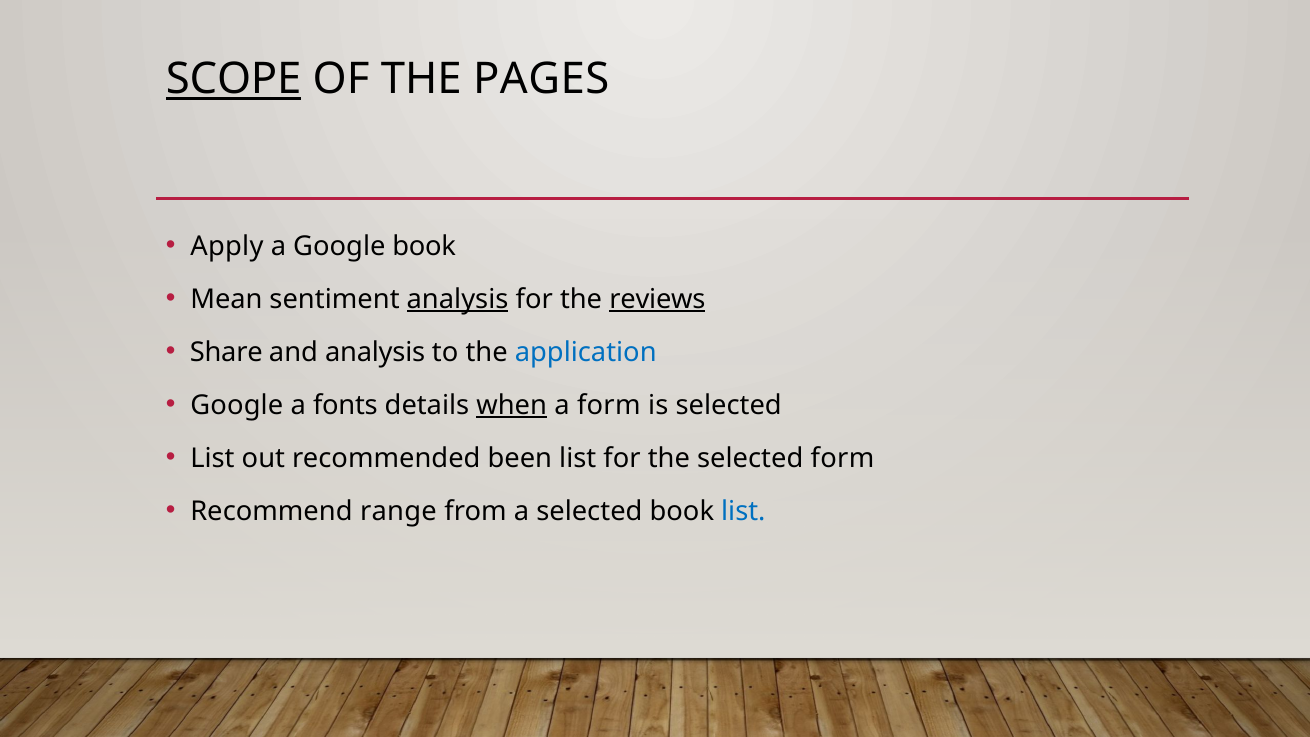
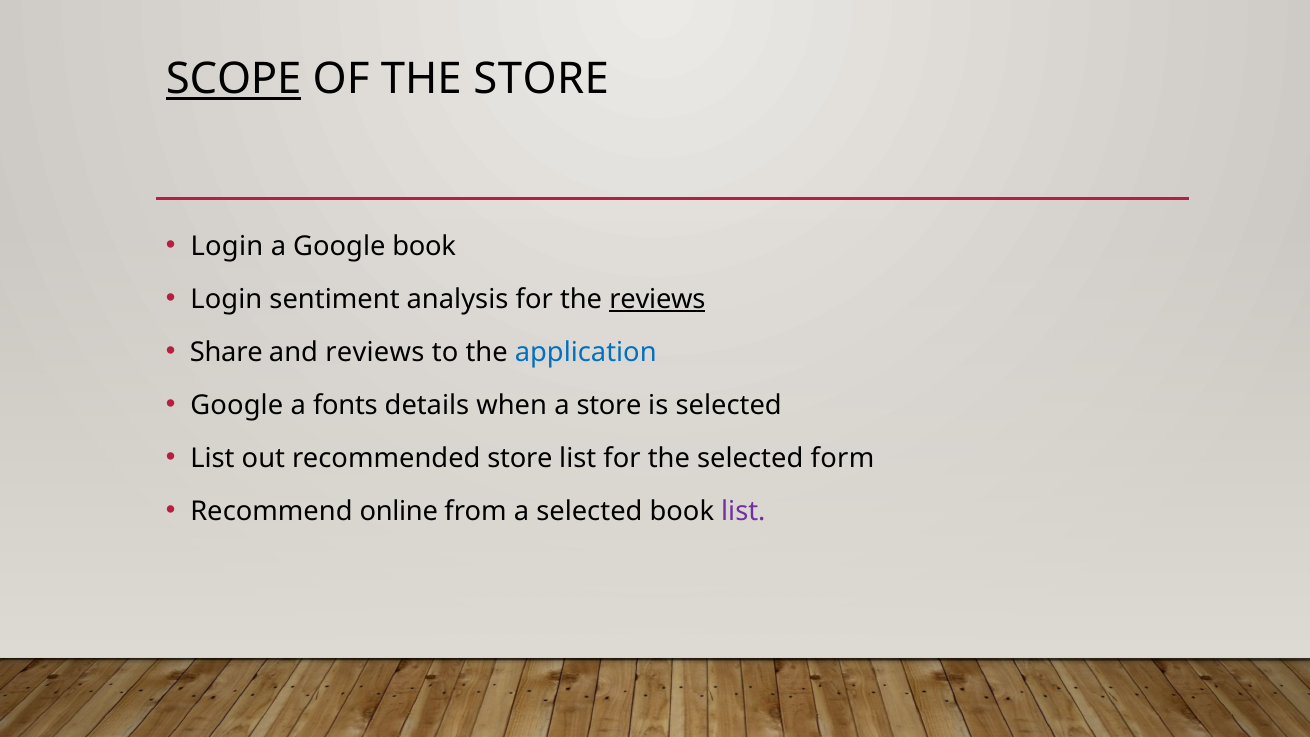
THE PAGES: PAGES -> STORE (541, 80)
Apply: Apply -> Login (227, 246)
Mean: Mean -> Login (226, 299)
analysis underline: present -> none (458, 299)
and analysis: analysis -> reviews (375, 352)
when underline: present -> none (512, 405)
a form: form -> store (609, 405)
recommended been: been -> store (520, 458)
range: range -> online (399, 511)
list colour: blue -> purple (743, 511)
